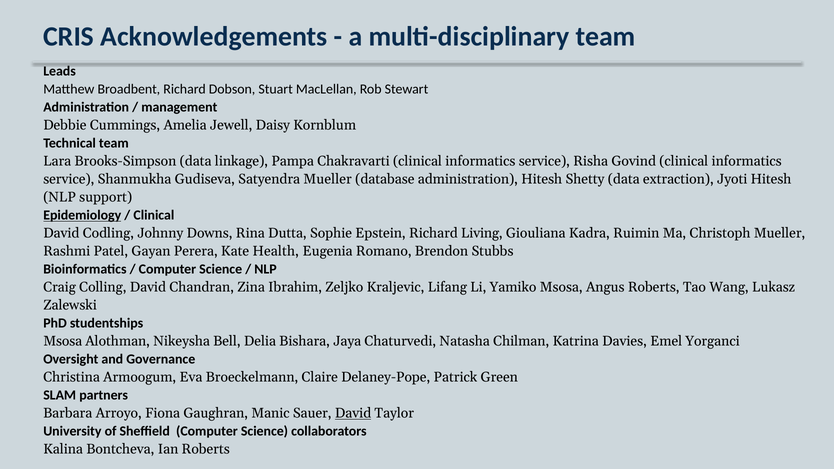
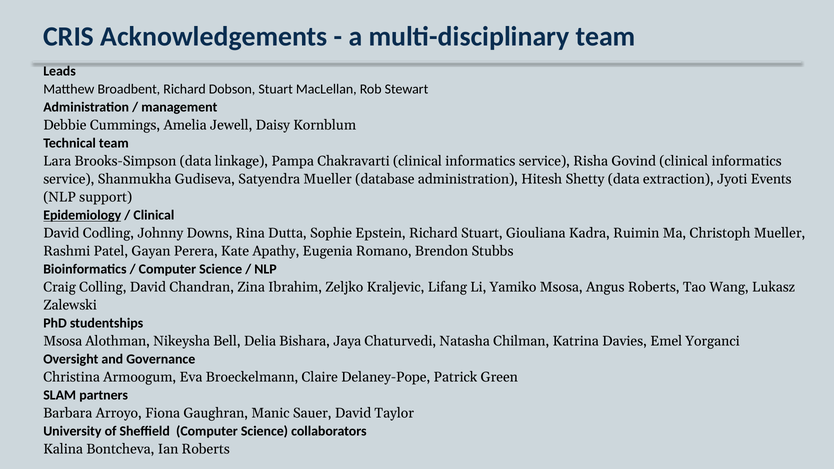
Jyoti Hitesh: Hitesh -> Events (771, 179)
Richard Living: Living -> Stuart (482, 233)
Health: Health -> Apathy (276, 251)
David underline: present -> none (353, 413)
